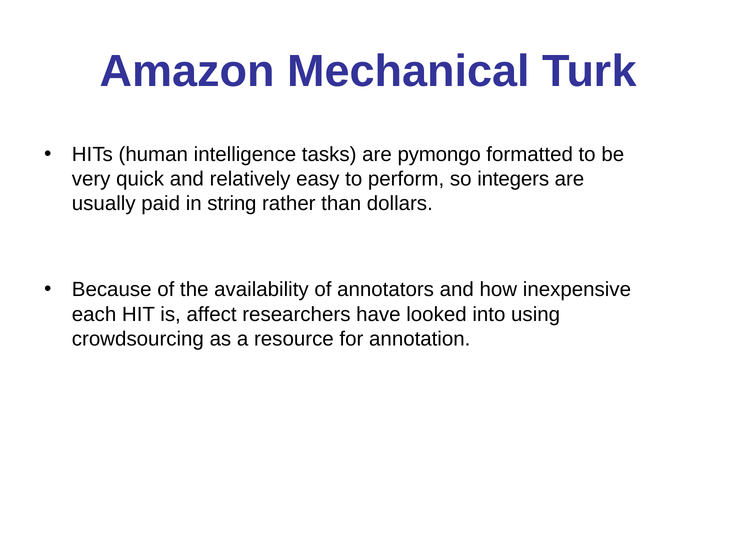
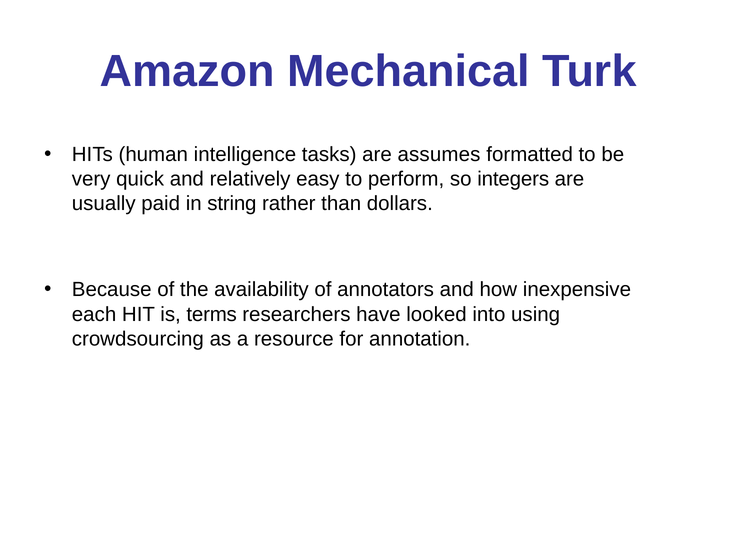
pymongo: pymongo -> assumes (439, 154)
affect: affect -> terms (212, 314)
